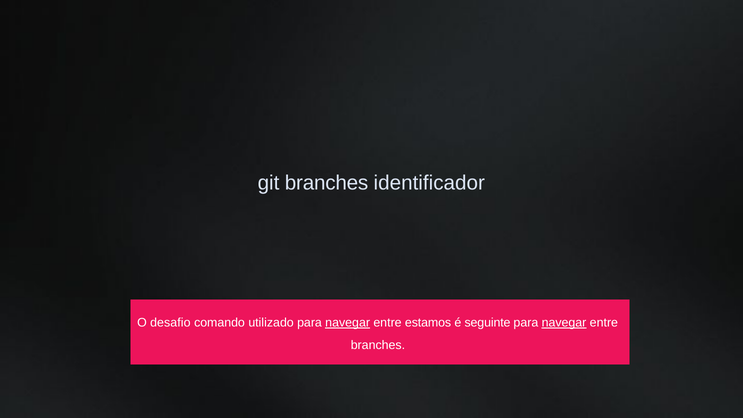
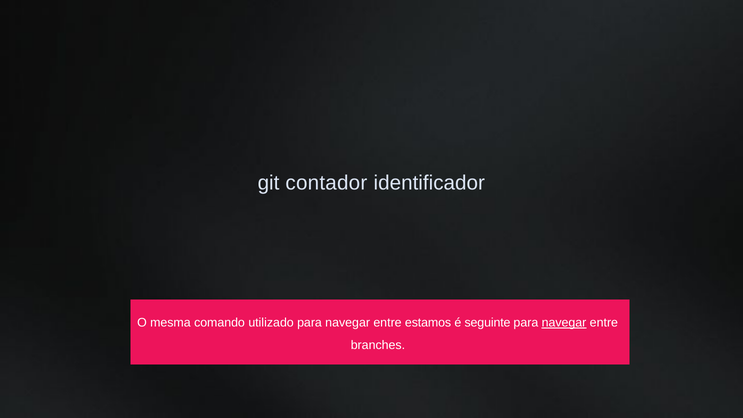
git branches: branches -> contador (326, 183)
desafio: desafio -> mesma (170, 323)
navegar underline: present -> none (348, 323)
